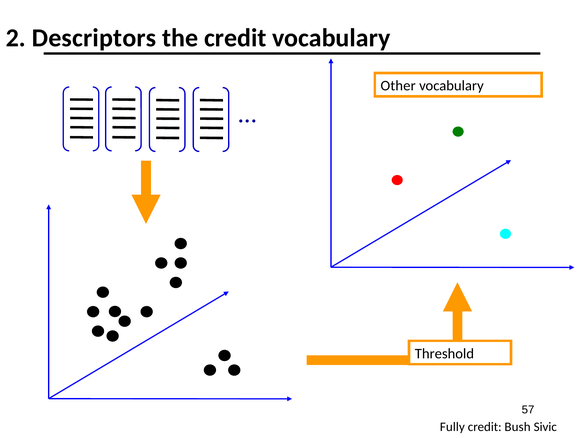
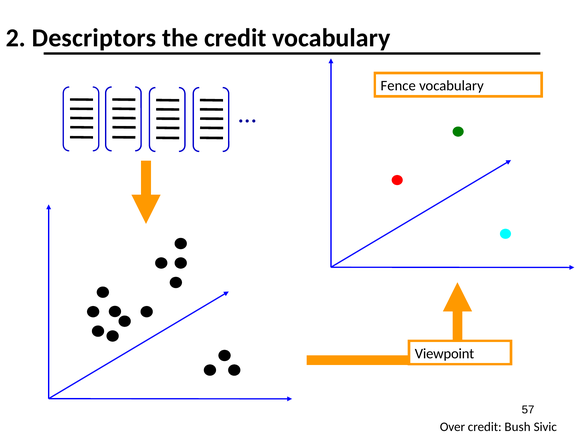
Other: Other -> Fence (398, 86)
Threshold: Threshold -> Viewpoint (444, 354)
Fully: Fully -> Over (452, 427)
